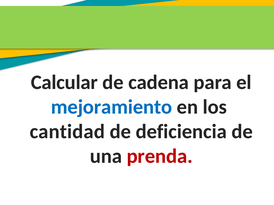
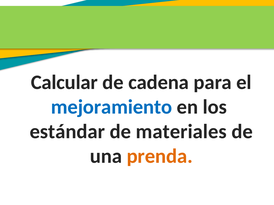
cantidad: cantidad -> estándar (67, 132)
deficiencia: deficiencia -> materiales (181, 132)
prenda colour: red -> orange (160, 157)
